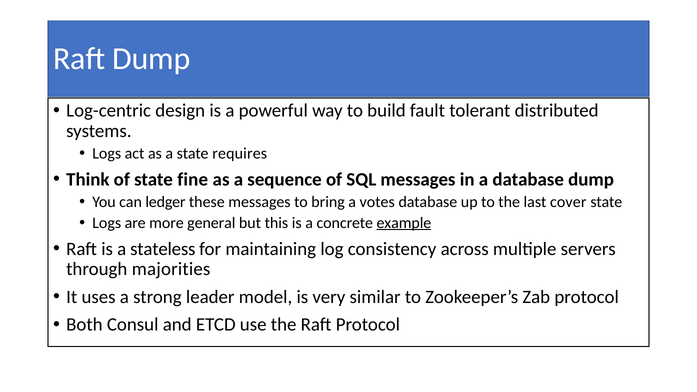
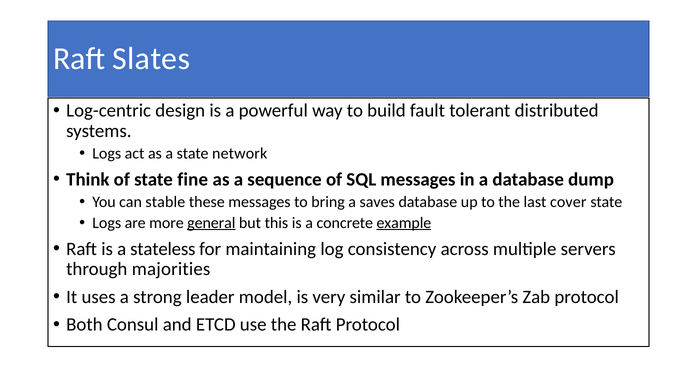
Raft Dump: Dump -> Slates (151, 59)
requires: requires -> network (240, 153)
ledger: ledger -> stable (165, 202)
votes: votes -> saves (377, 202)
general underline: none -> present (211, 223)
